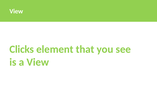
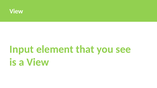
Clicks: Clicks -> Input (22, 49)
